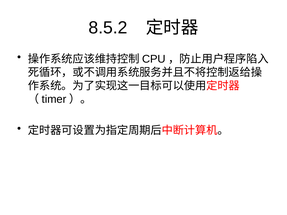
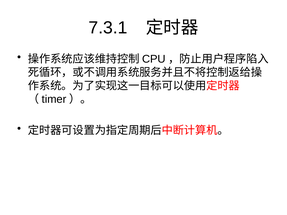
8.5.2: 8.5.2 -> 7.3.1 (108, 28)
